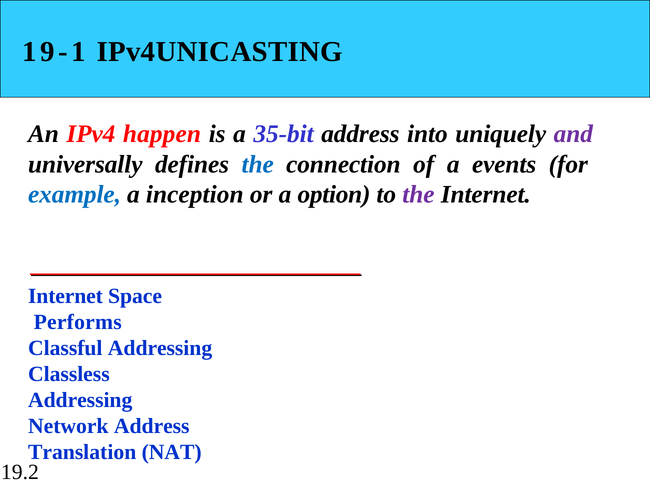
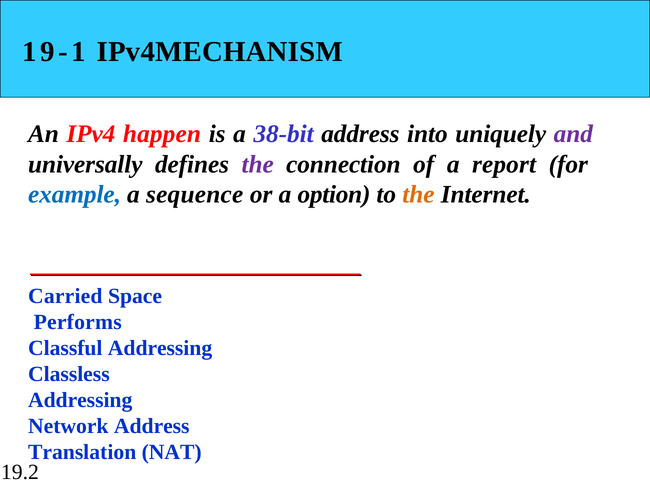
IPv4UNICASTING: IPv4UNICASTING -> IPv4MECHANISM (220, 52)
35-bit: 35-bit -> 38-bit (284, 134)
the colour: blue -> purple (258, 164)
events: events -> report (504, 164)
inception: inception -> sequence (195, 195)
the colour: purple -> orange (418, 195)
Internet: Internet -> Carried (65, 296)
